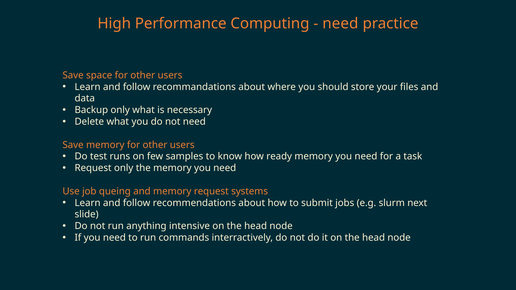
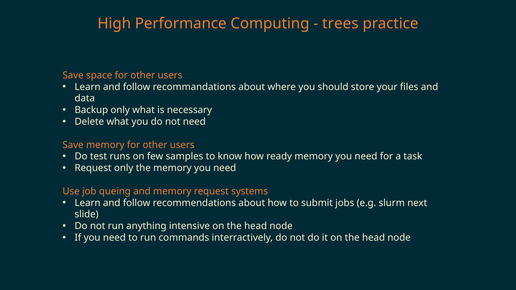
need: need -> trees (340, 23)
